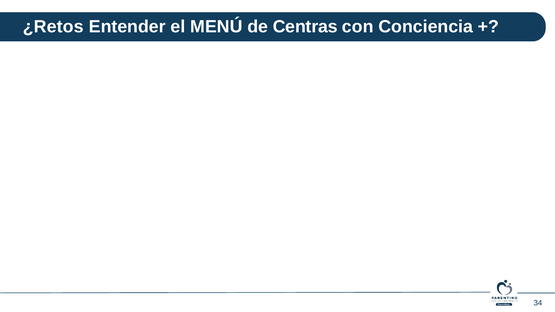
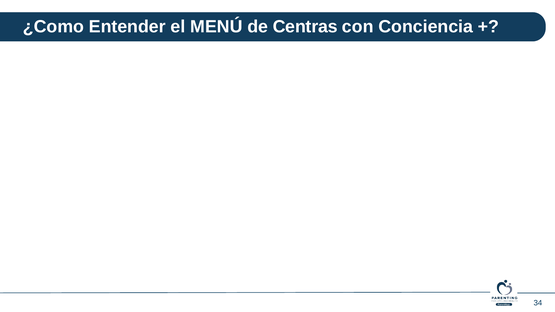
¿Retos: ¿Retos -> ¿Como (53, 27)
